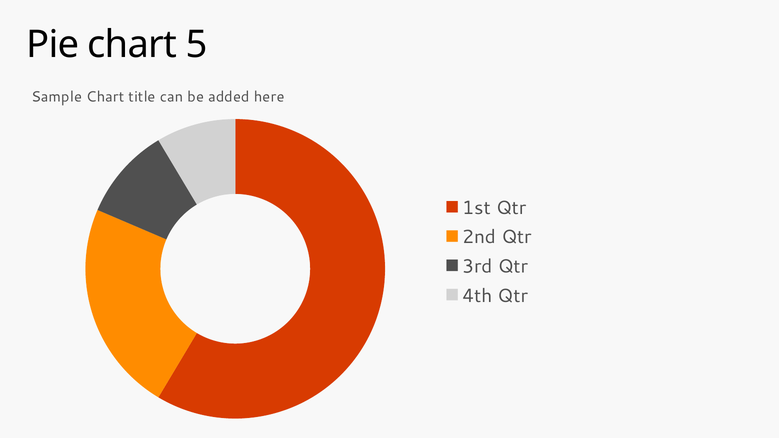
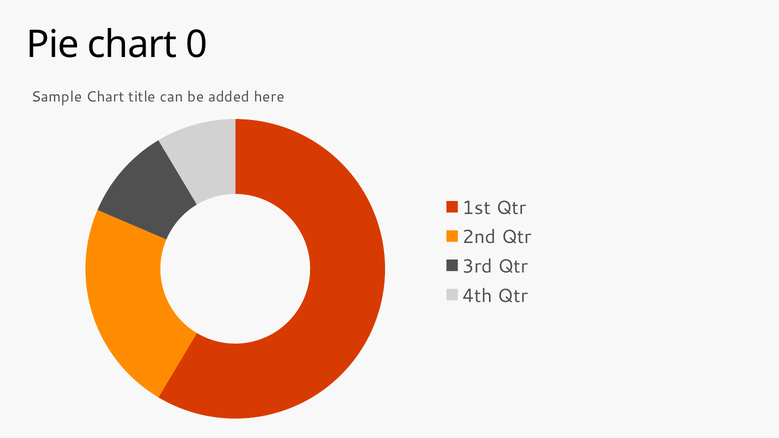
5: 5 -> 0 (196, 45)
